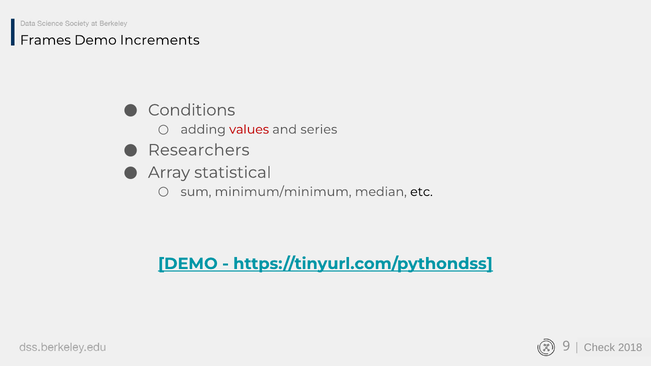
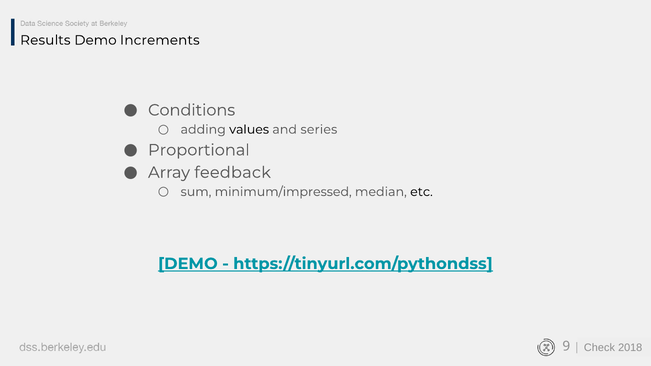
Frames: Frames -> Results (45, 40)
values colour: red -> black (249, 130)
Researchers: Researchers -> Proportional (199, 150)
statistical: statistical -> feedback (233, 173)
minimum/minimum: minimum/minimum -> minimum/impressed (283, 192)
